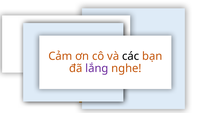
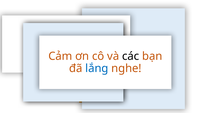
lắng colour: purple -> blue (97, 68)
